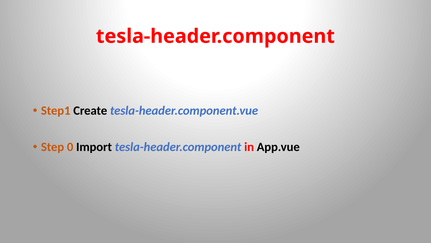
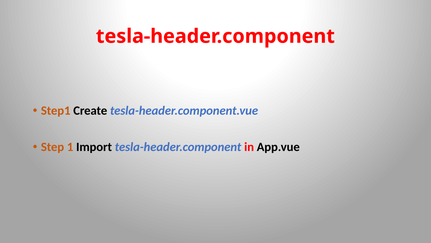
0: 0 -> 1 (70, 147)
